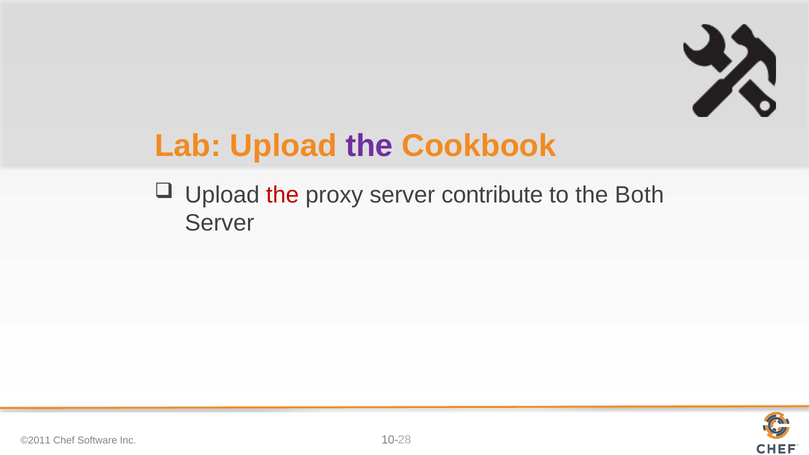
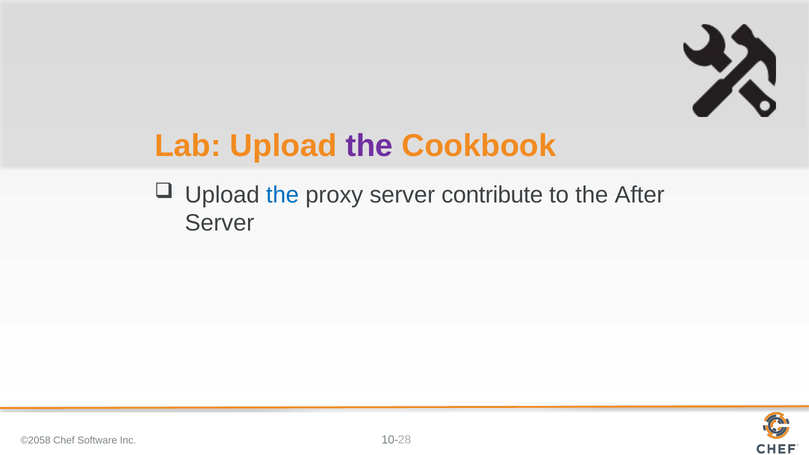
the colour: red -> blue (283, 195)
Both: Both -> After (640, 195)
©2011: ©2011 -> ©2058 (36, 440)
